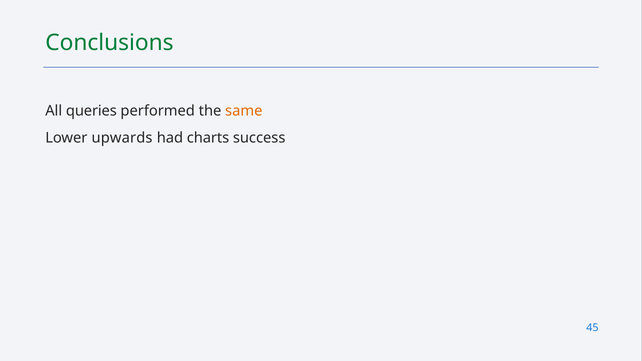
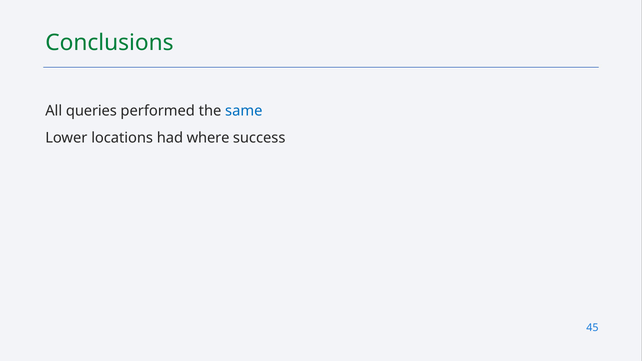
same colour: orange -> blue (244, 111)
upwards: upwards -> locations (122, 138)
charts: charts -> where (208, 138)
